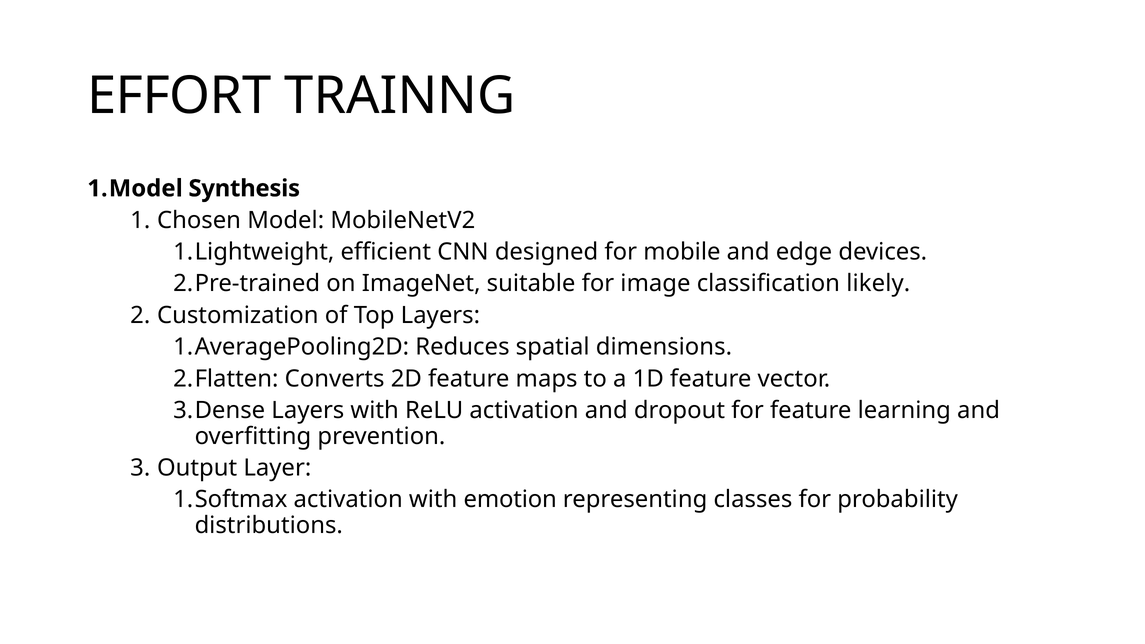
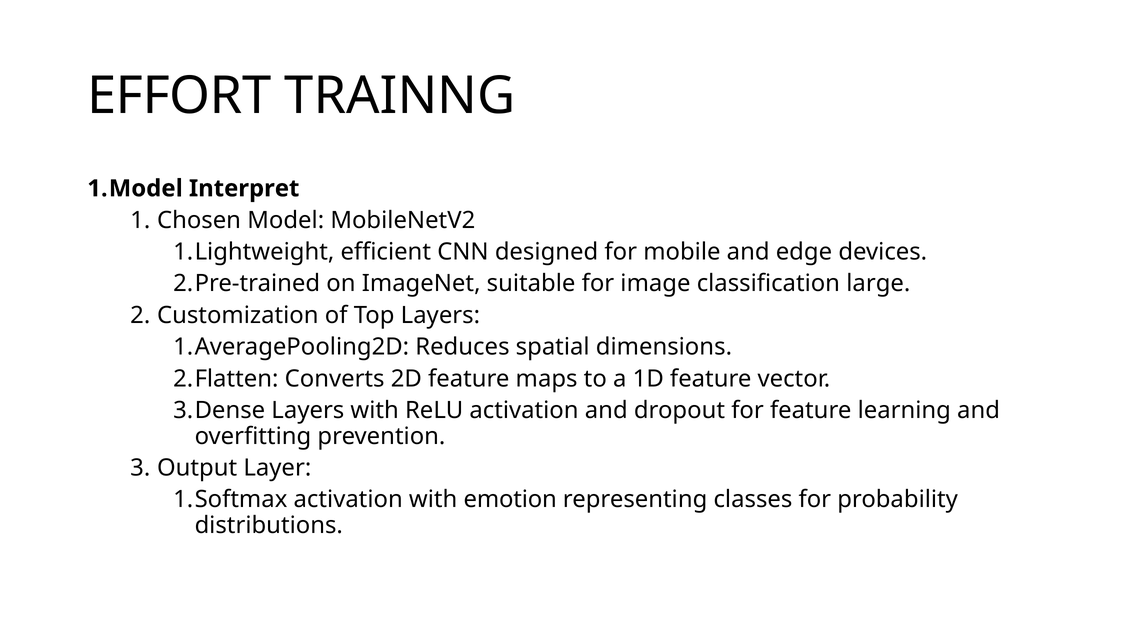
Synthesis: Synthesis -> Interpret (244, 188)
likely: likely -> large (878, 284)
